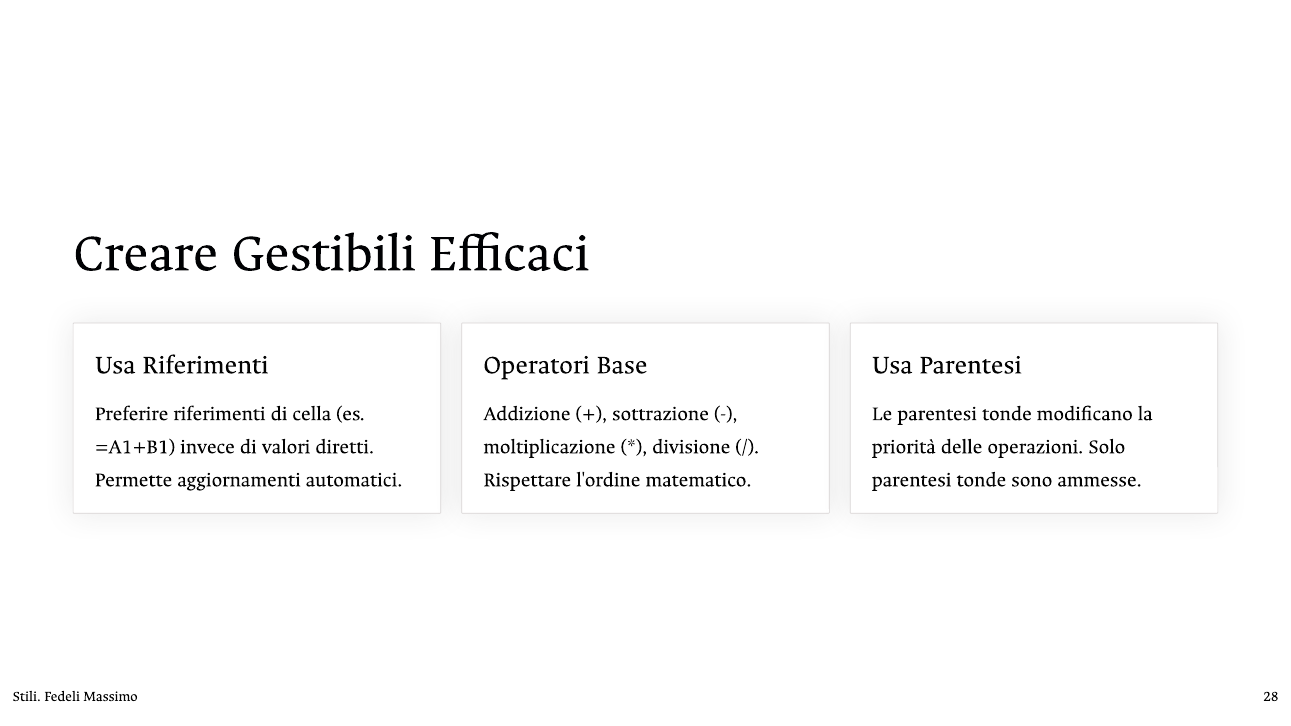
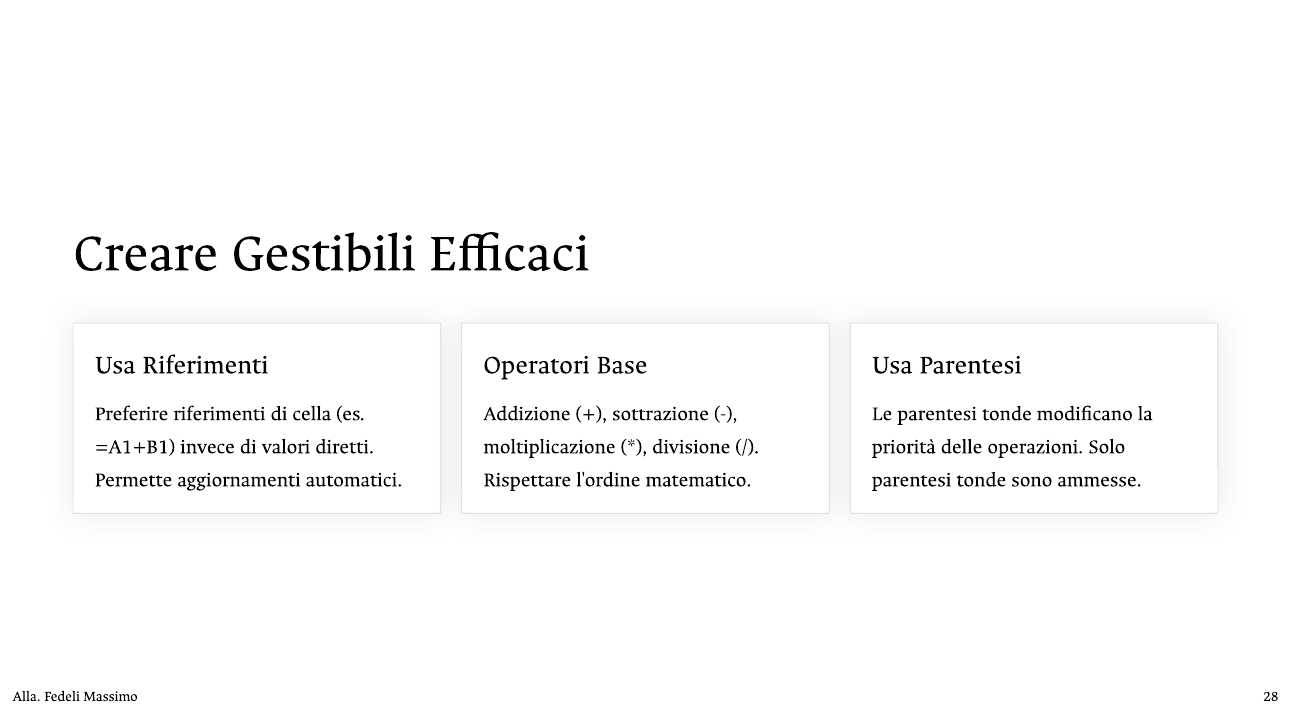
Stili: Stili -> Alla (27, 696)
